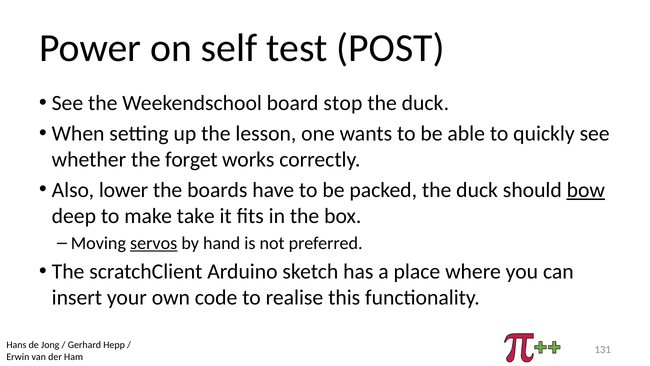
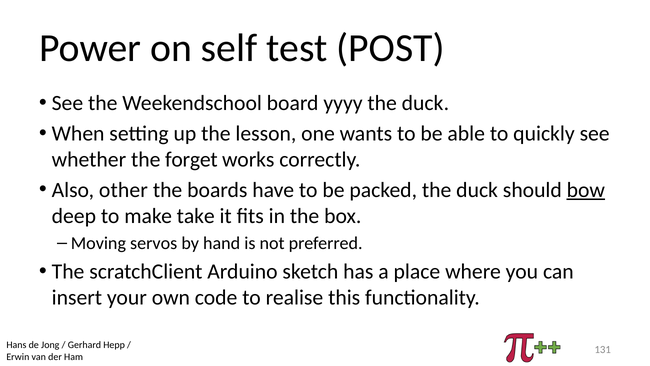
stop: stop -> yyyy (343, 103)
lower: lower -> other (123, 190)
servos underline: present -> none (154, 243)
